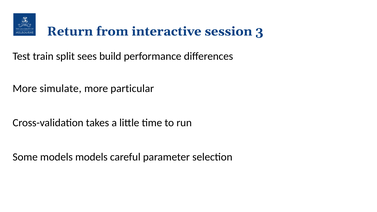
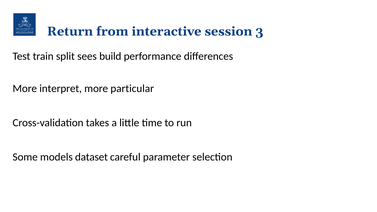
simulate: simulate -> interpret (61, 88)
models models: models -> dataset (91, 157)
